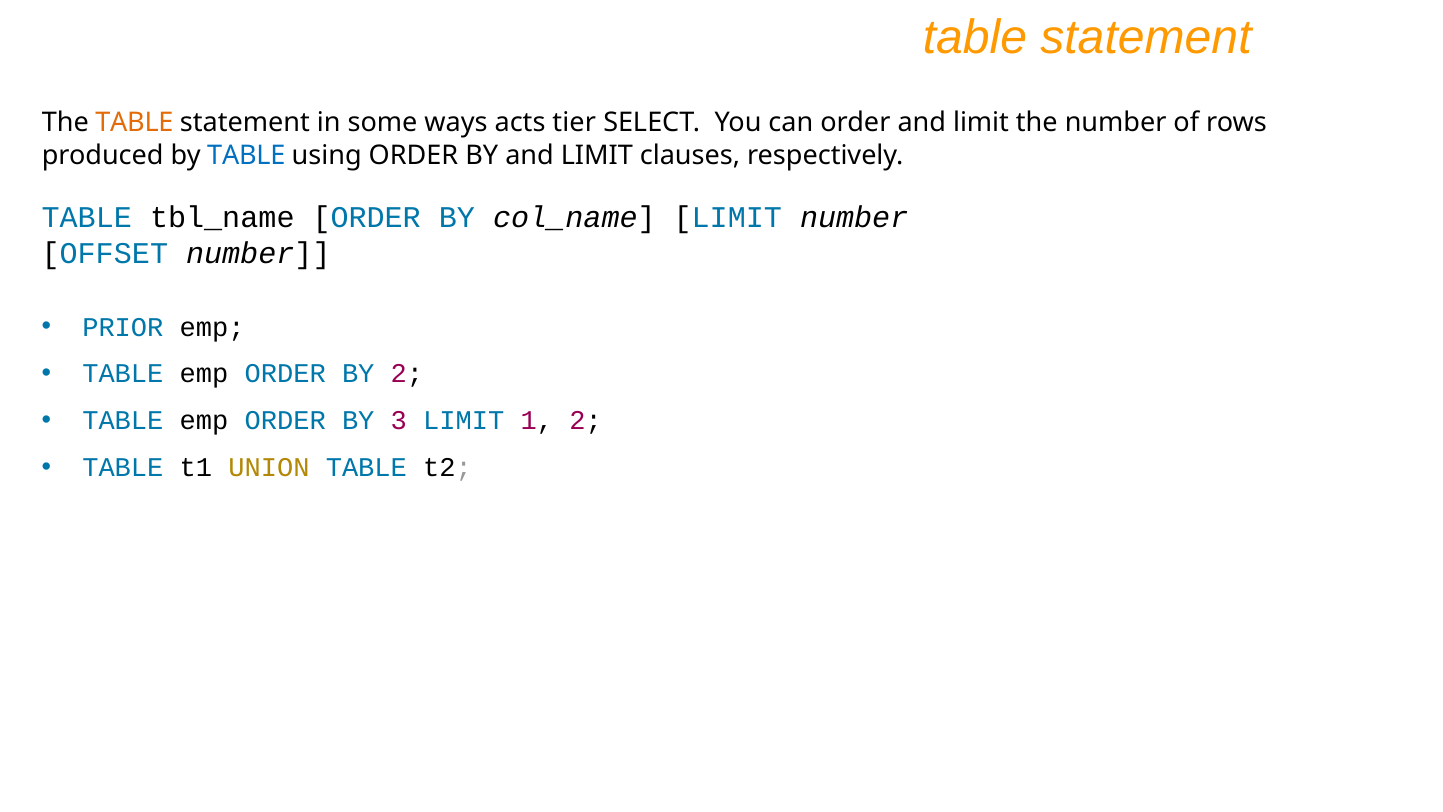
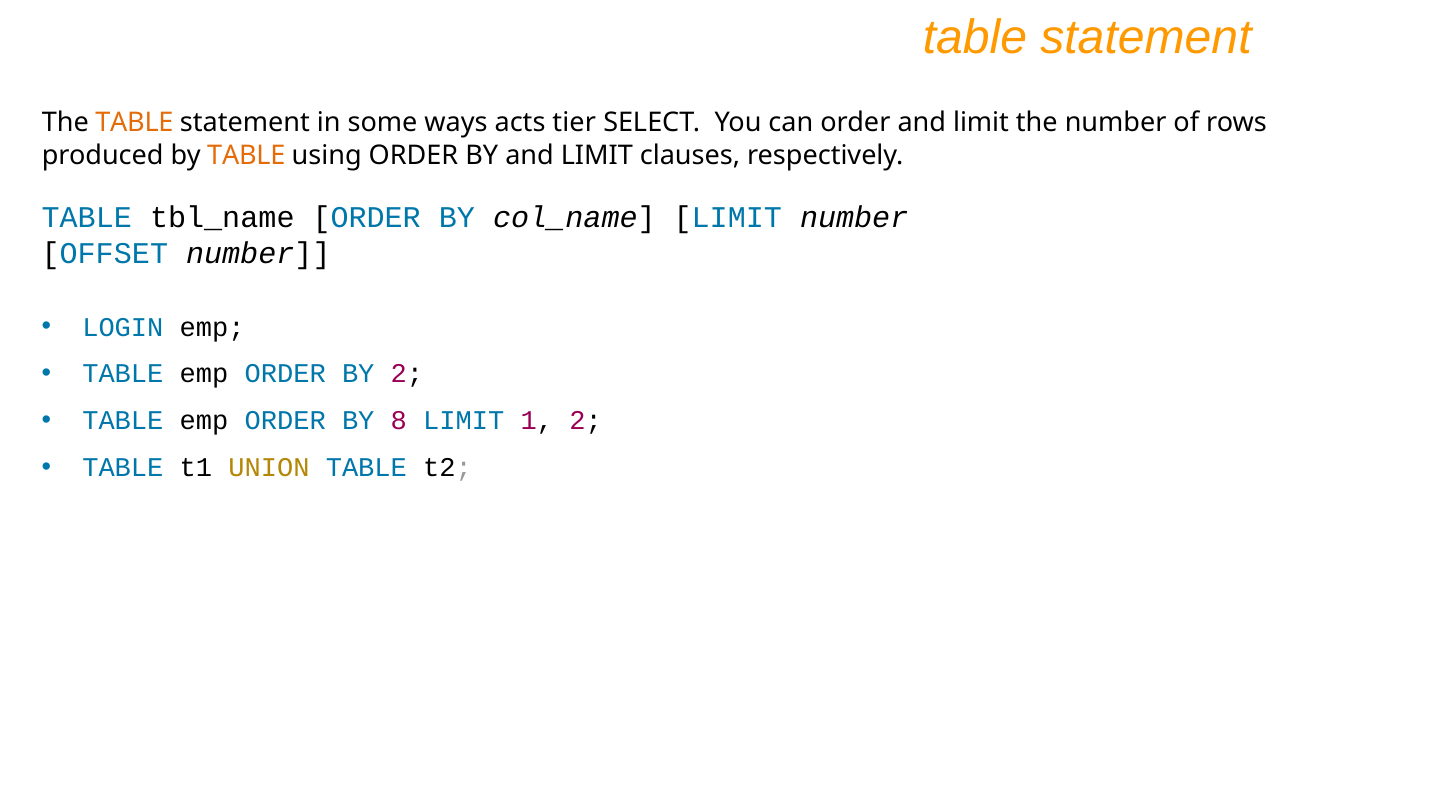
TABLE colour: blue -> orange (246, 155)
PRIOR: PRIOR -> LOGIN (123, 327)
3: 3 -> 8 (399, 421)
